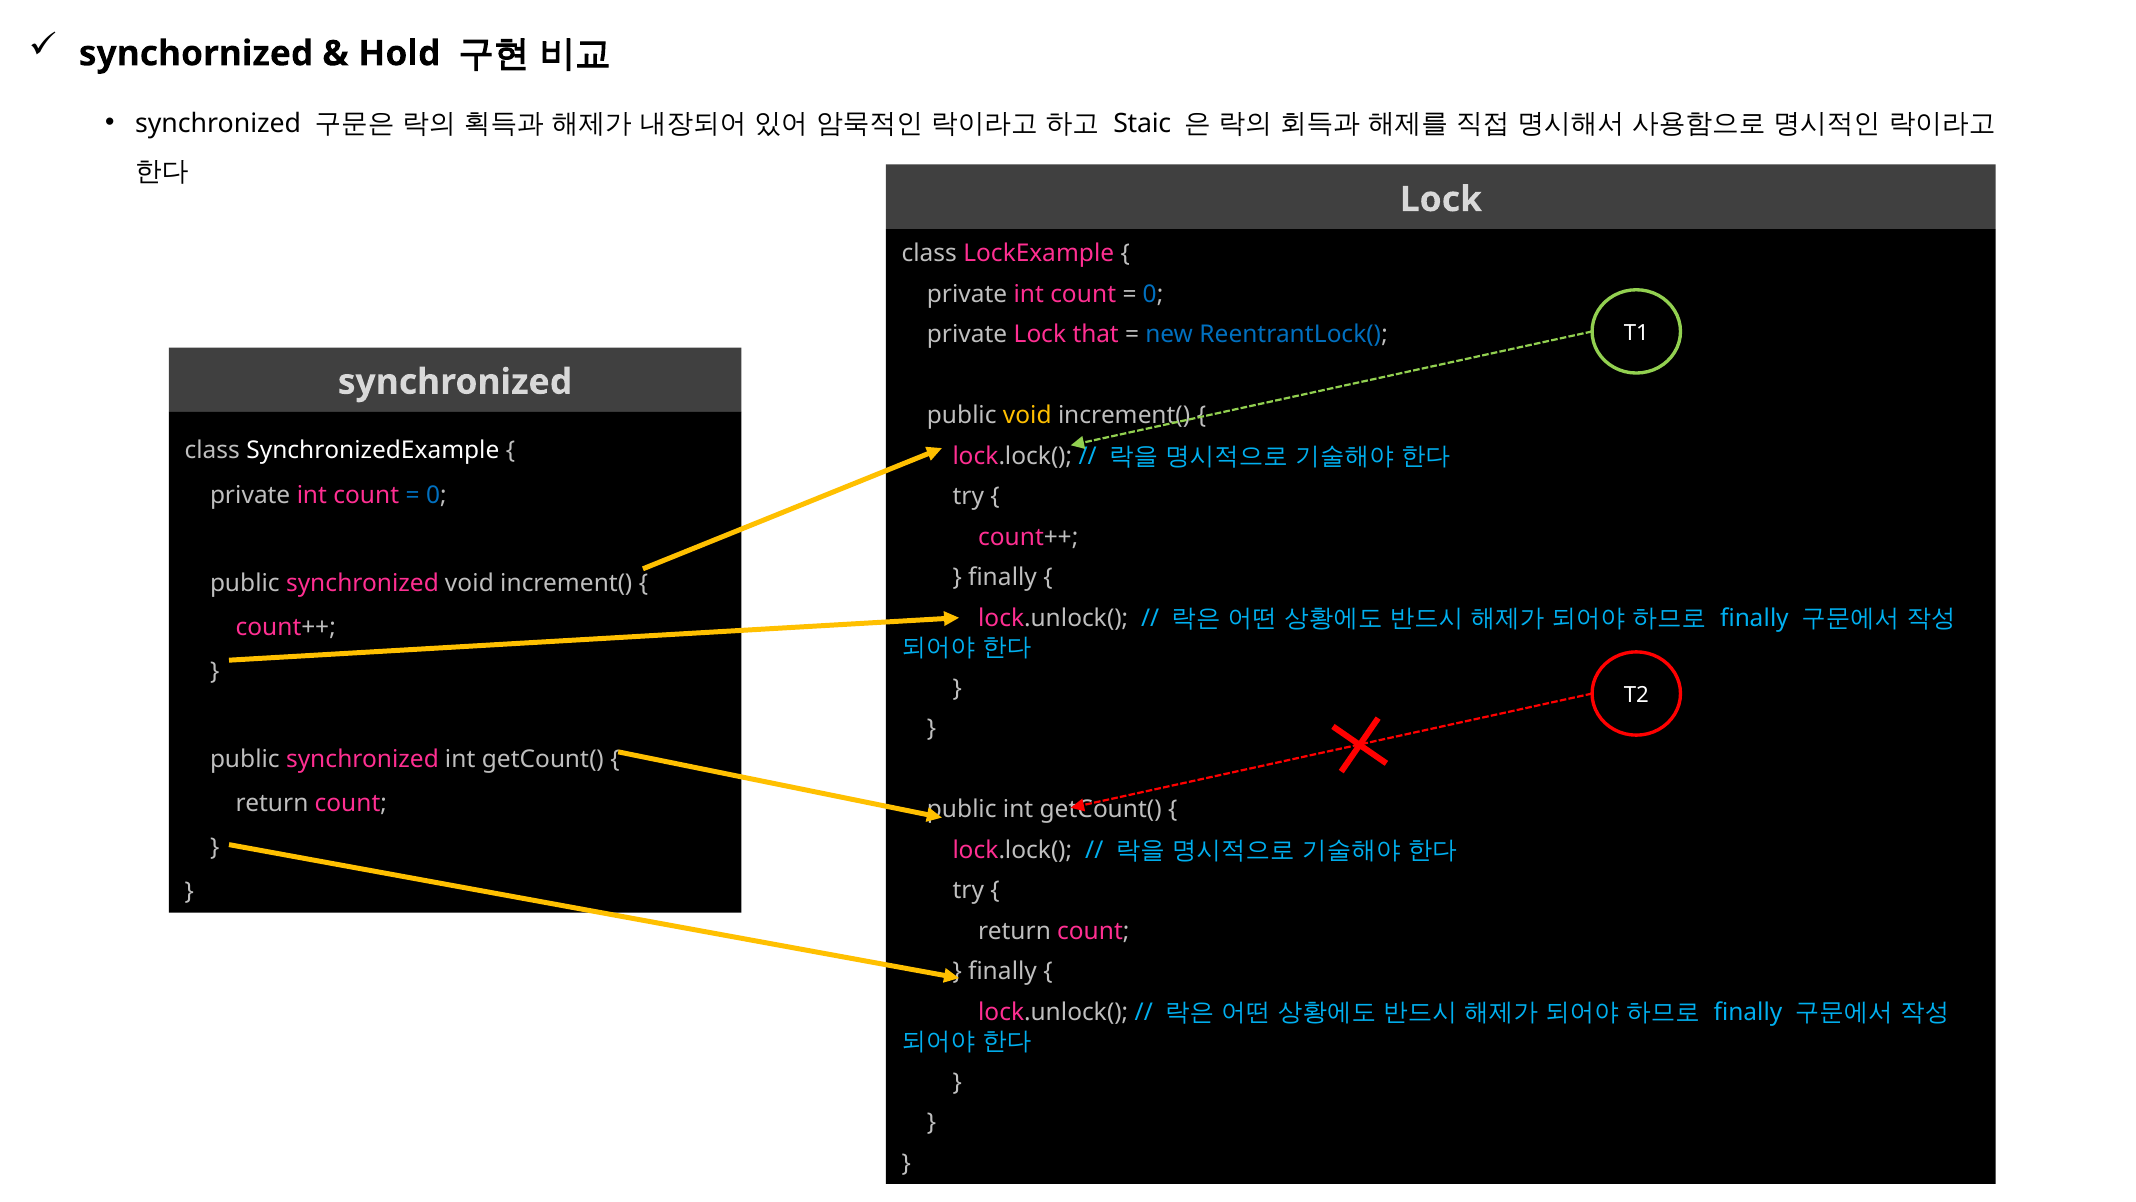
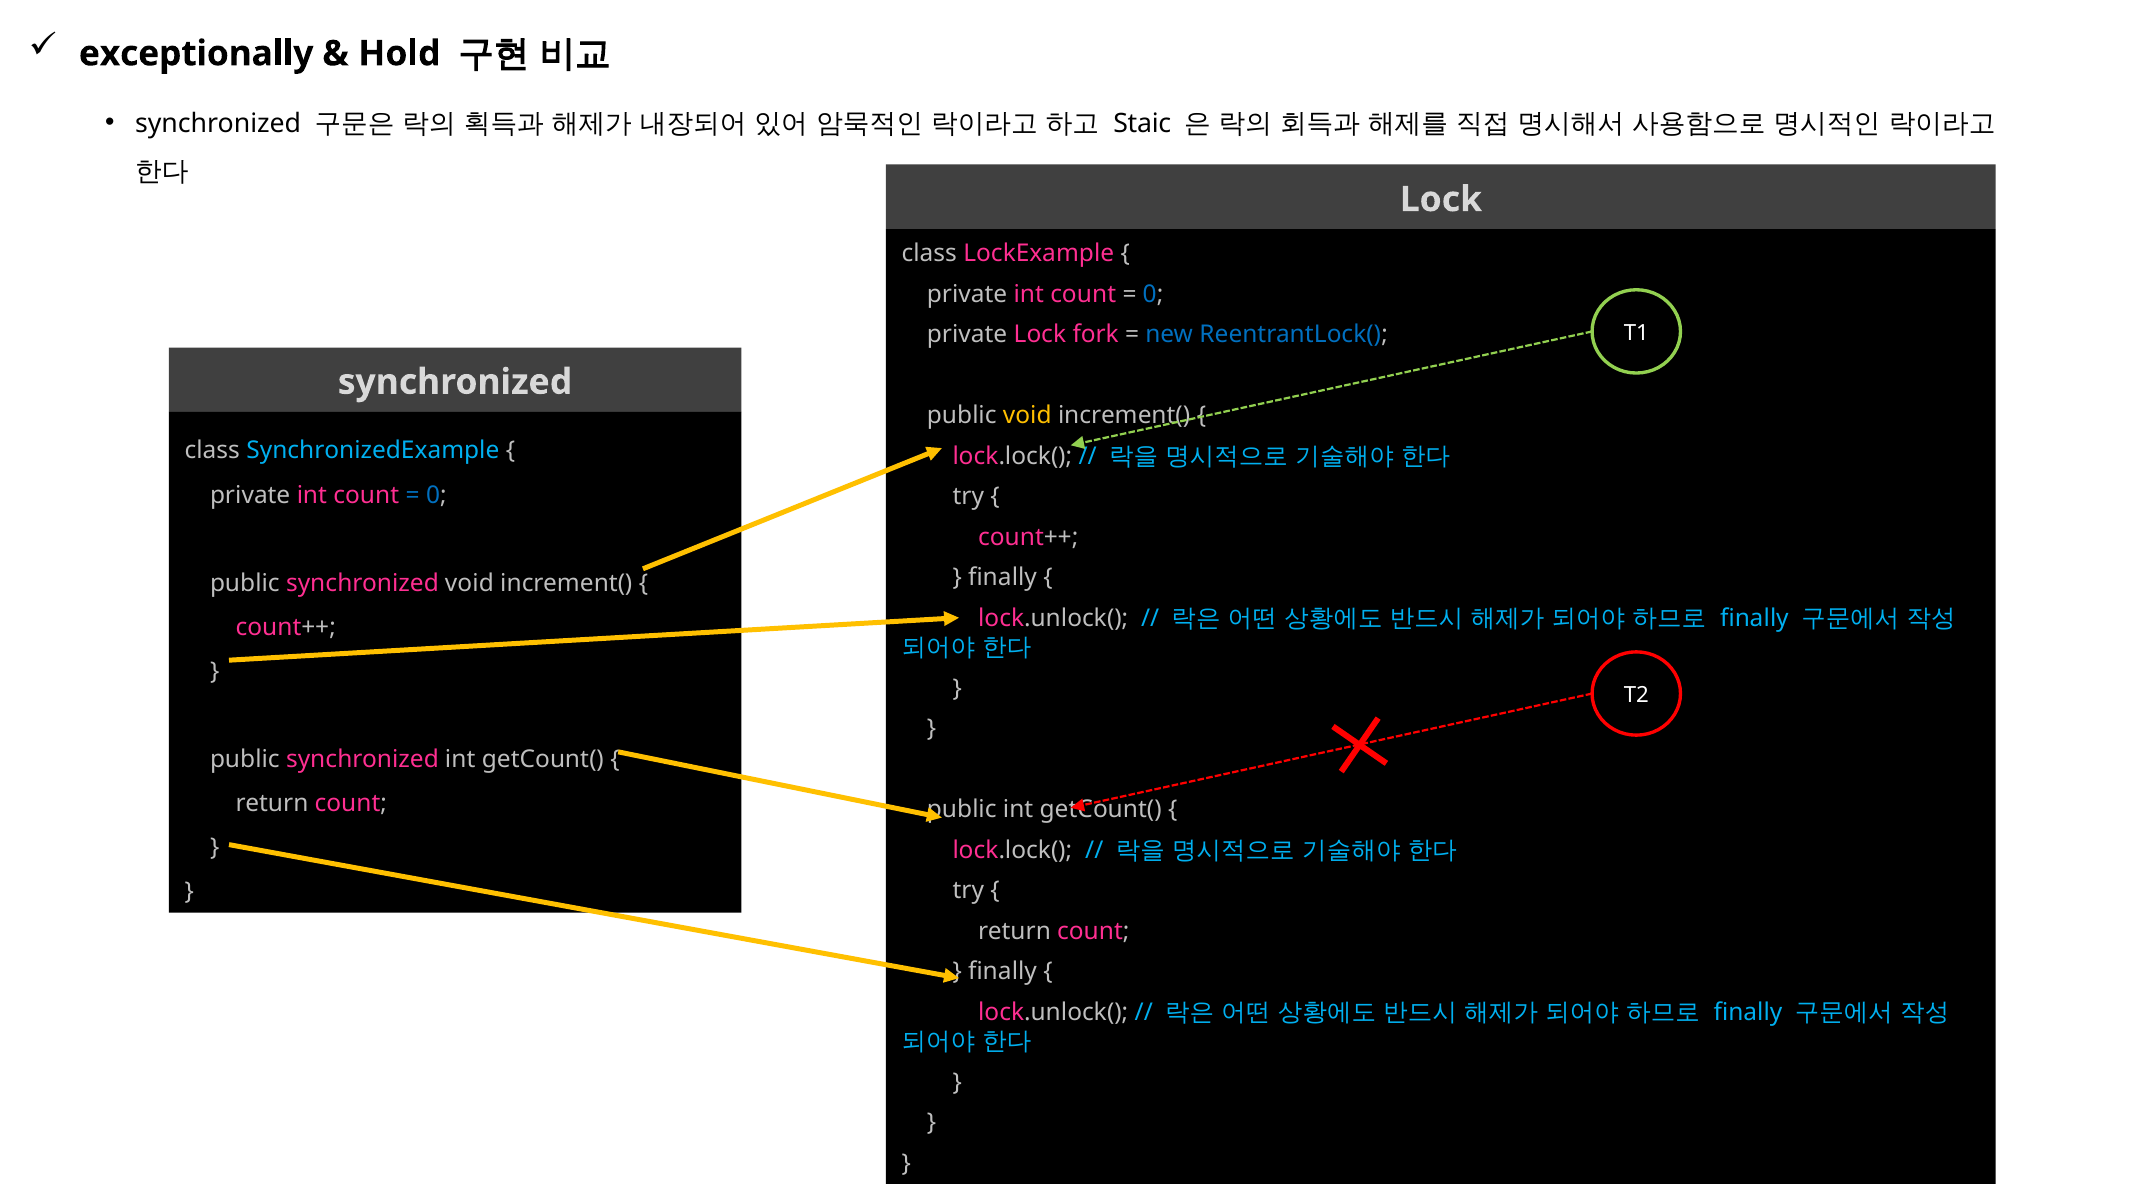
synchornized: synchornized -> exceptionally (196, 54)
that: that -> fork (1096, 334)
SynchronizedExample colour: white -> light blue (373, 451)
